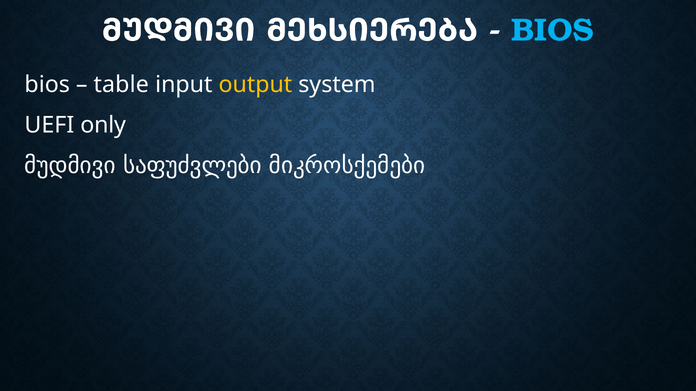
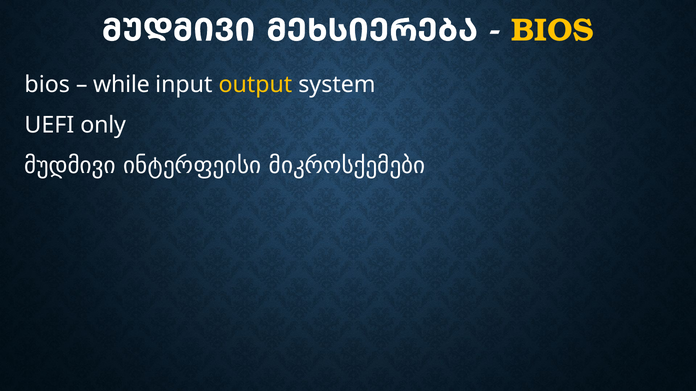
BIOS colour: light blue -> yellow (552, 30)
table: table -> while (121, 85)
საფუძვლები: საფუძვლები -> ინტერფეისი (192, 166)
